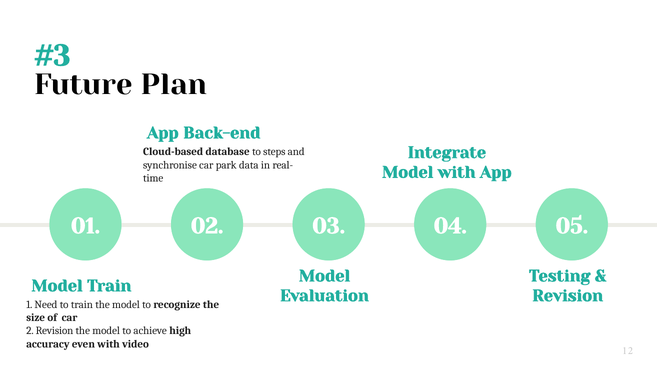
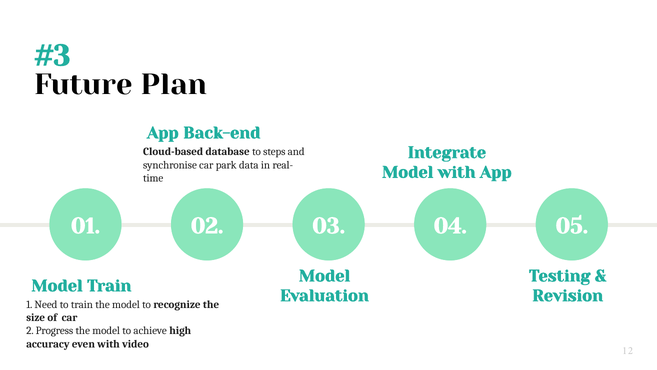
2 Revision: Revision -> Progress (54, 331)
